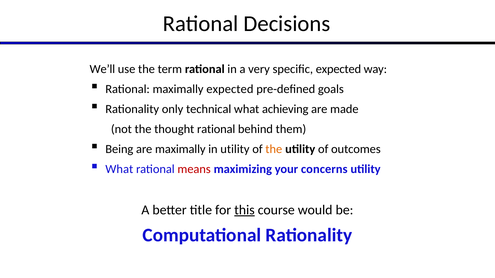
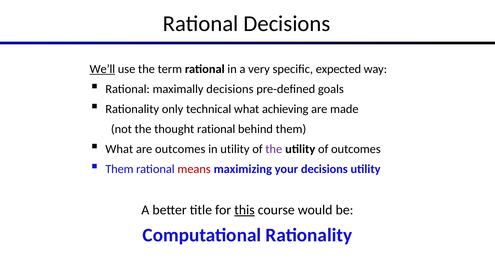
We’ll underline: none -> present (102, 69)
maximally expected: expected -> decisions (230, 89)
Being: Being -> What (119, 149)
are maximally: maximally -> outcomes (180, 149)
the colour: orange -> purple (274, 149)
What: What -> Them (119, 169)
your concerns: concerns -> decisions (324, 169)
